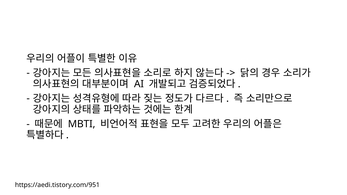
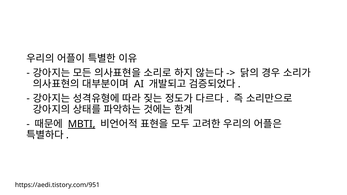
MBTI underline: none -> present (82, 124)
